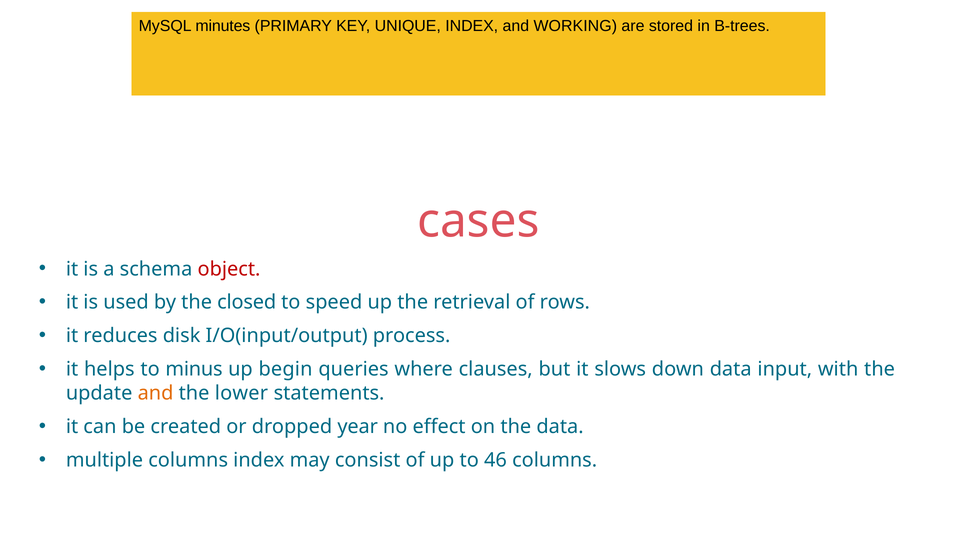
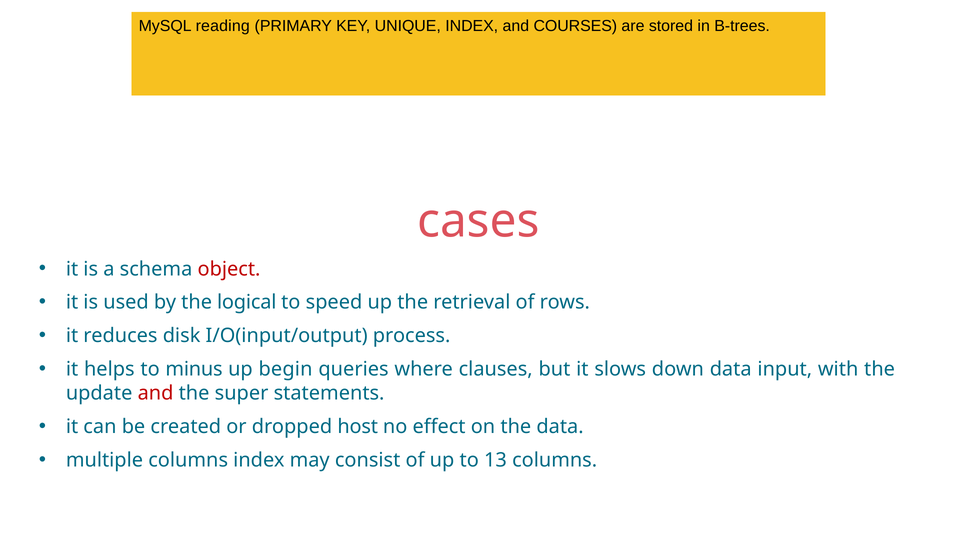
minutes: minutes -> reading (223, 26)
WORKING: WORKING -> COURSES (575, 26)
closed: closed -> logical (247, 303)
and colour: orange -> red (156, 393)
lower: lower -> super (242, 393)
year: year -> host (358, 427)
46: 46 -> 13 (495, 460)
